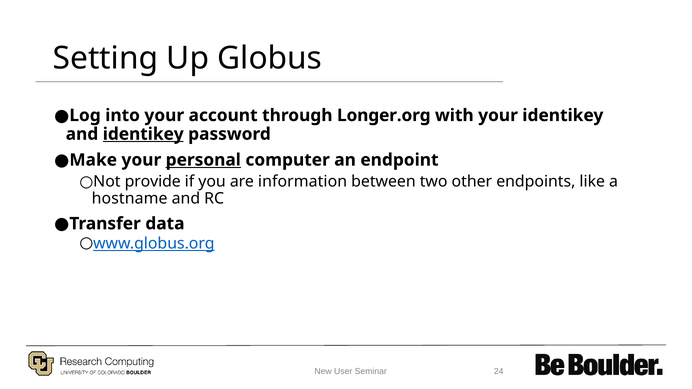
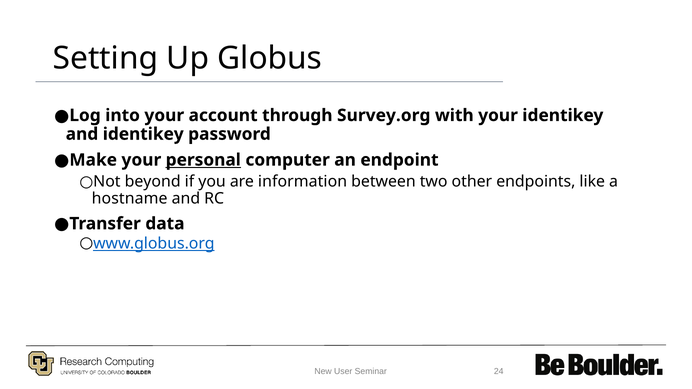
Longer.org: Longer.org -> Survey.org (384, 115)
identikey underline: present -> none (143, 134)
provide: provide -> beyond (153, 182)
